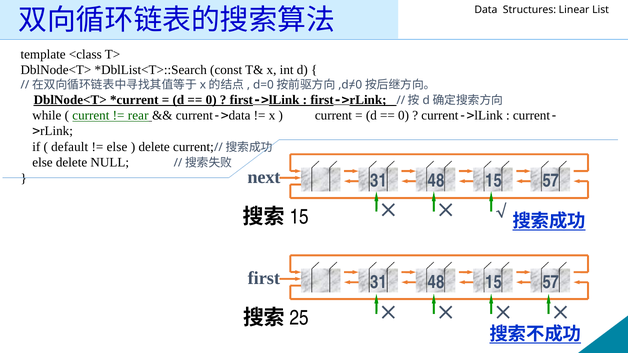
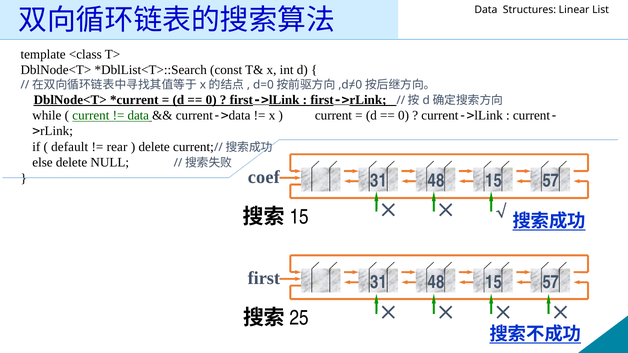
rear: rear -> data (138, 116)
else: else -> rear (117, 147)
next: next -> coef (264, 177)
